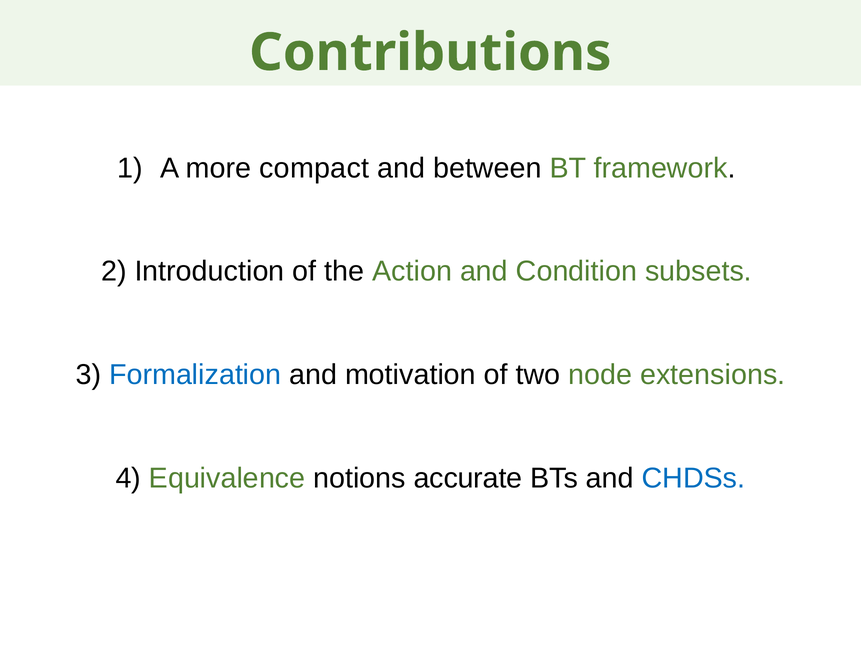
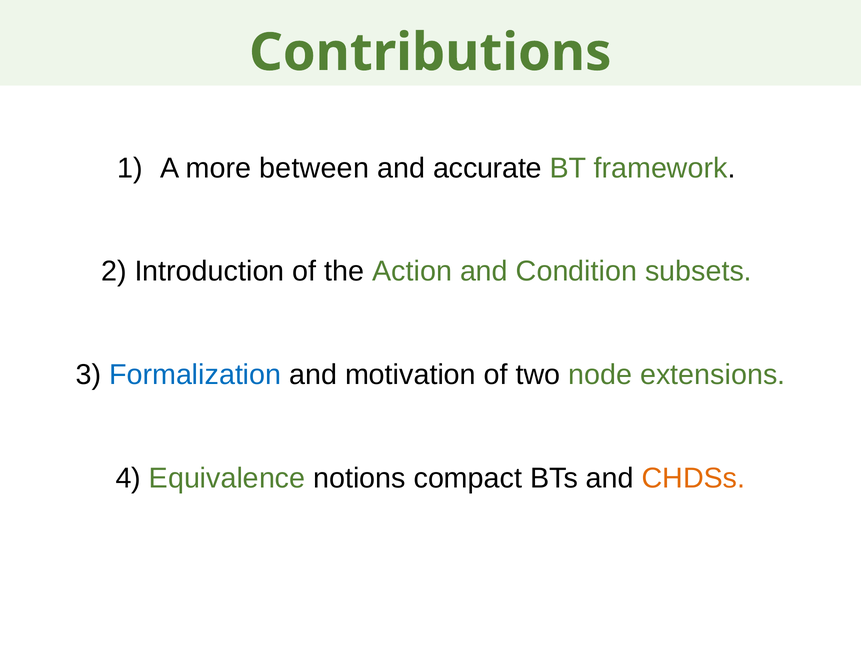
compact: compact -> between (314, 168)
between: between -> accurate (487, 168)
accurate: accurate -> compact (468, 478)
CHDSs colour: blue -> orange (693, 478)
